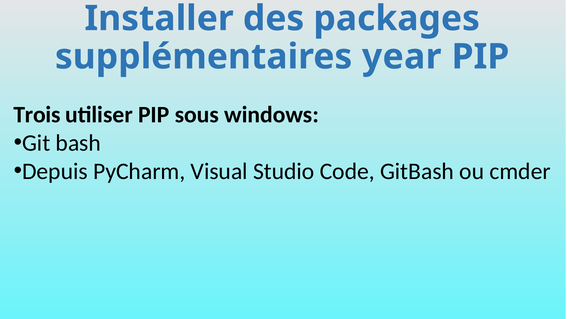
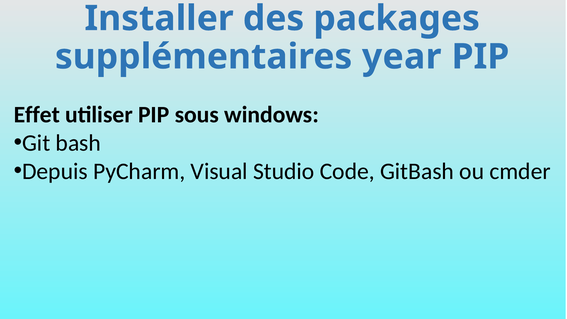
Trois: Trois -> Effet (37, 115)
